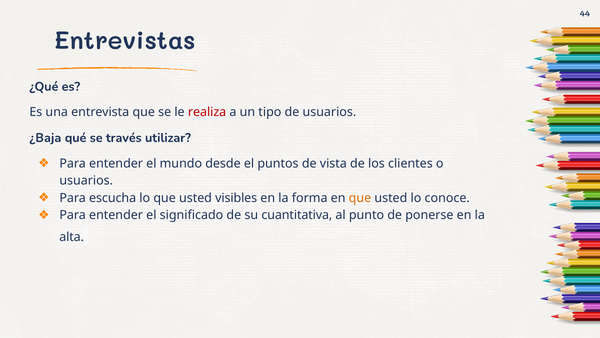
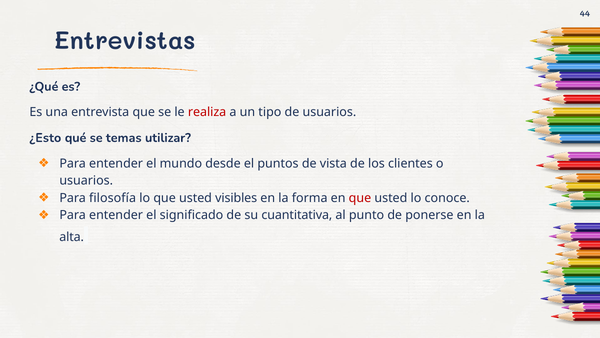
¿Baja: ¿Baja -> ¿Esto (45, 138)
través: través -> temas (124, 138)
escucha: escucha -> filosofía (113, 198)
que colour: orange -> red (360, 198)
